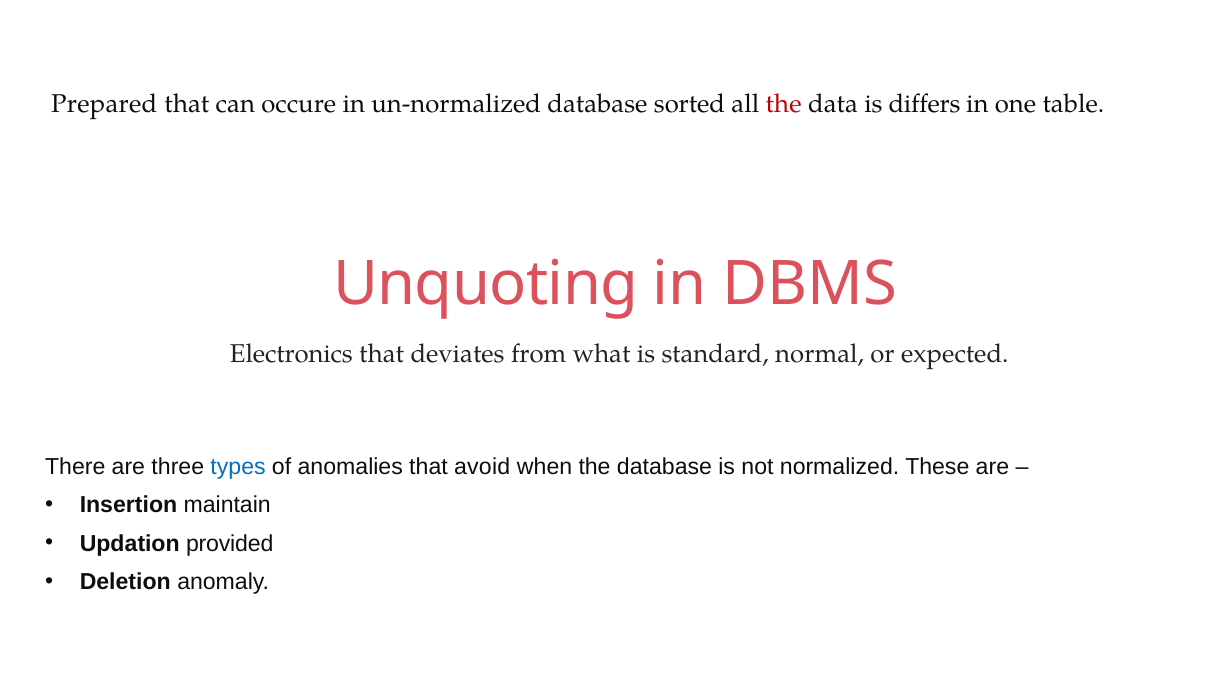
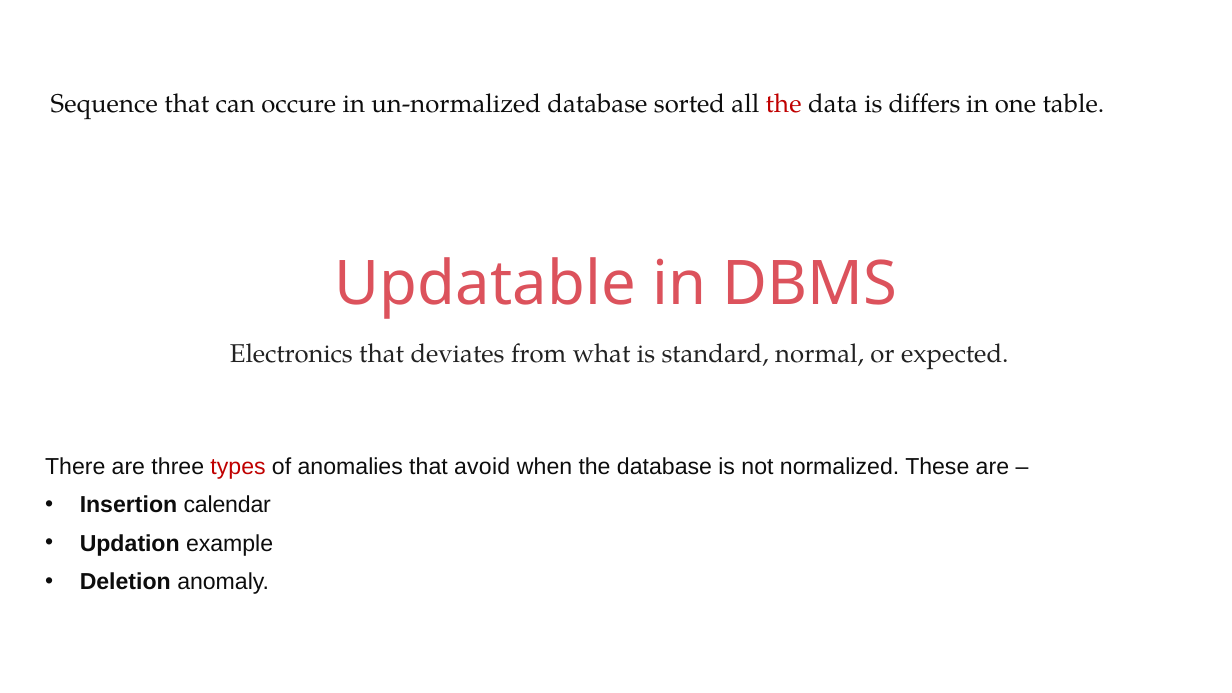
Prepared: Prepared -> Sequence (104, 104)
Unquoting: Unquoting -> Updatable (485, 284)
types colour: blue -> red (238, 467)
maintain: maintain -> calendar (227, 505)
provided: provided -> example (230, 544)
